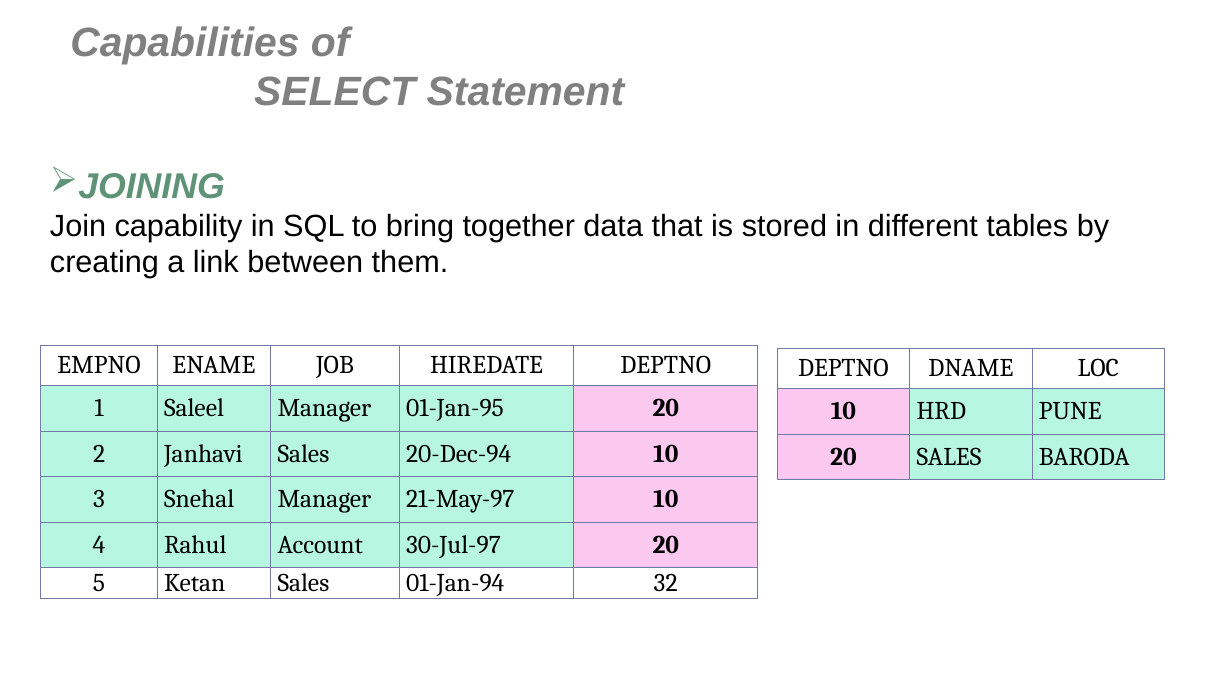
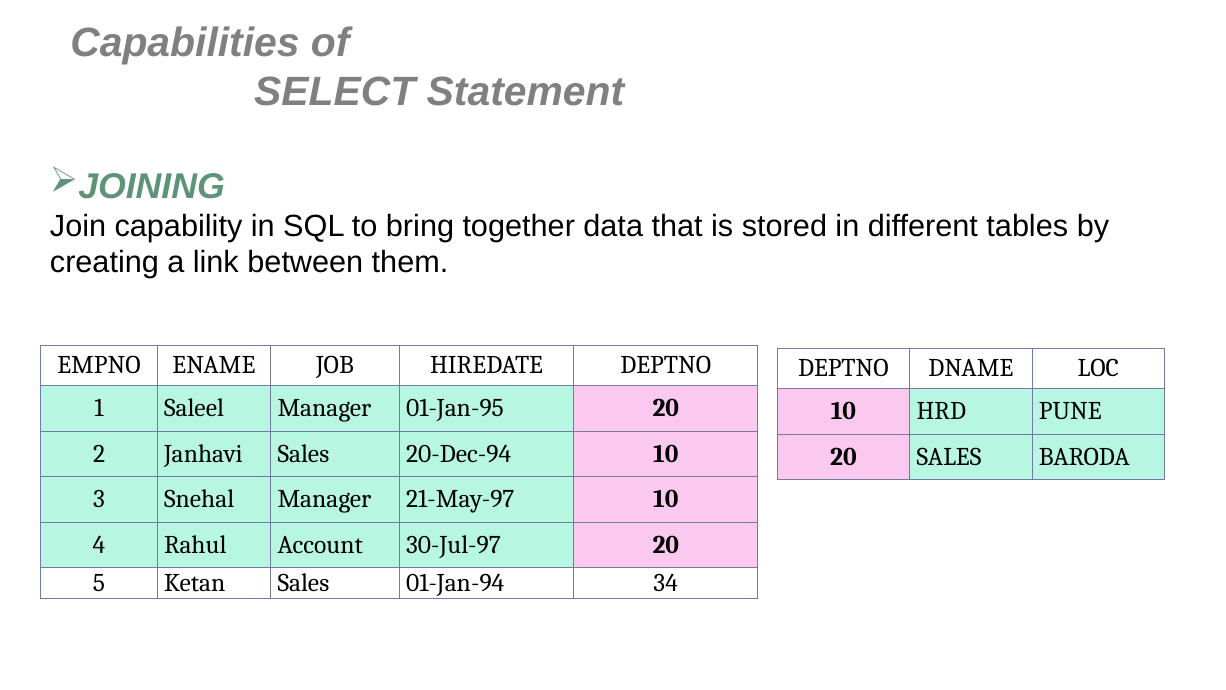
32: 32 -> 34 (666, 583)
